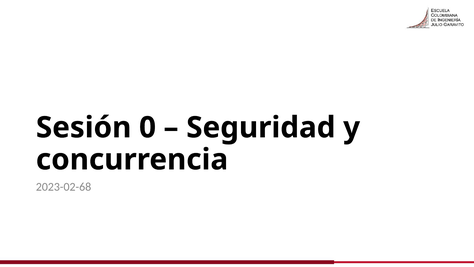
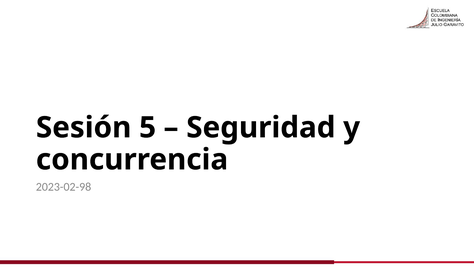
0: 0 -> 5 (148, 127)
2023-02-68: 2023-02-68 -> 2023-02-98 (64, 187)
